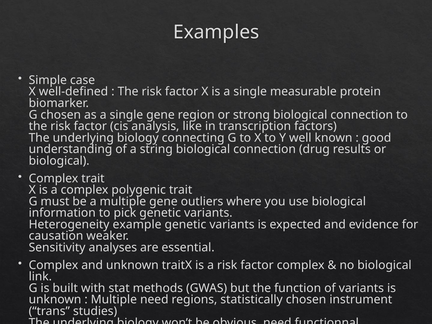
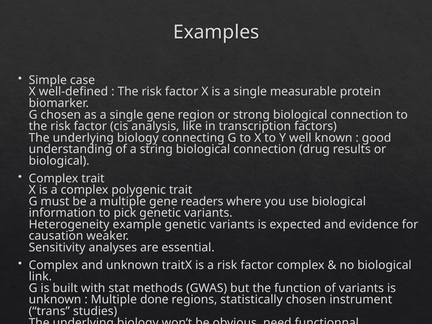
outliers: outliers -> readers (202, 201)
Multiple need: need -> done (154, 300)
